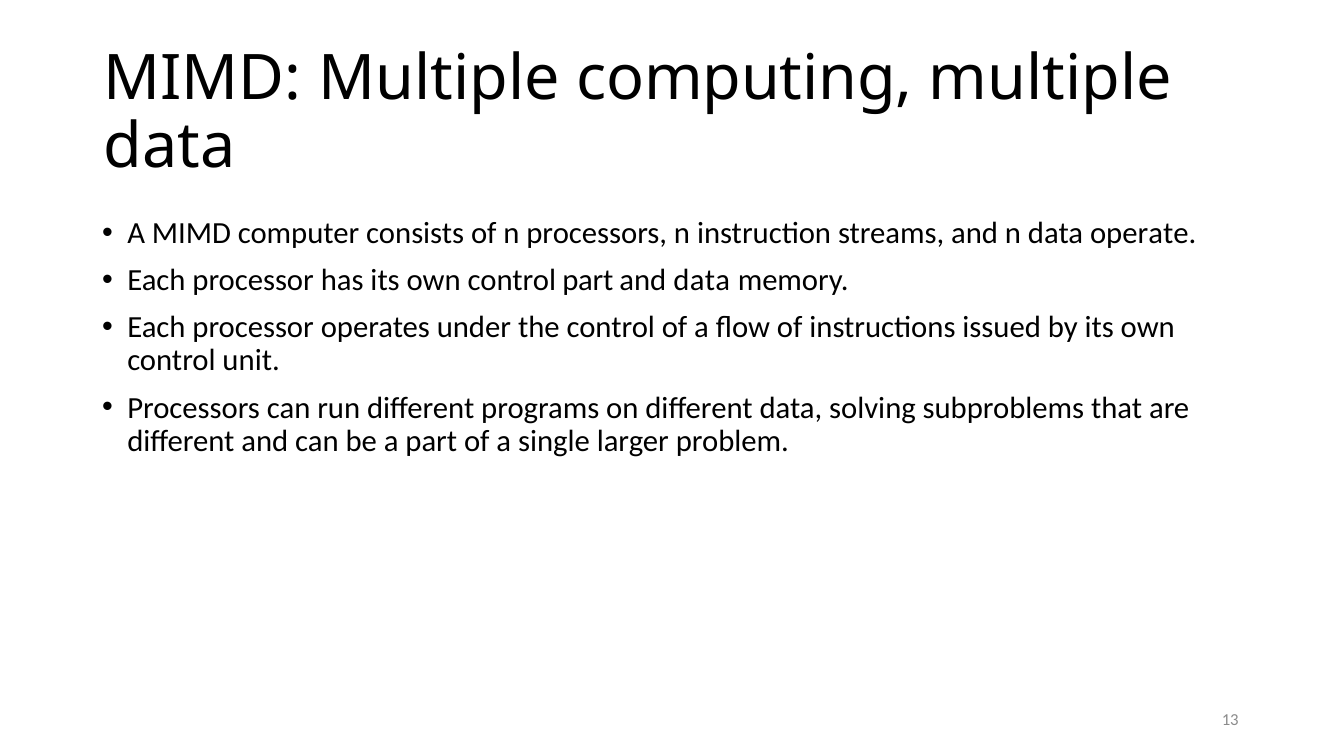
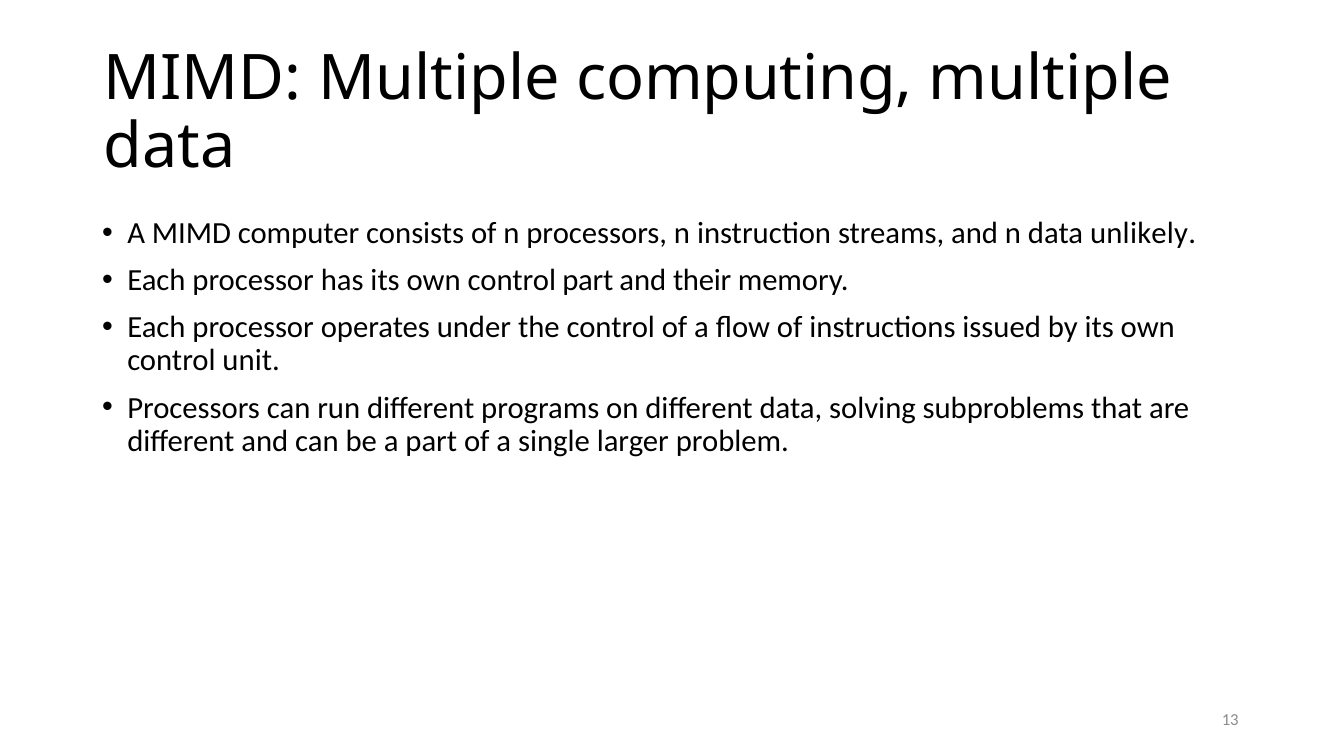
operate: operate -> unlikely (1143, 234)
and data: data -> their (702, 281)
